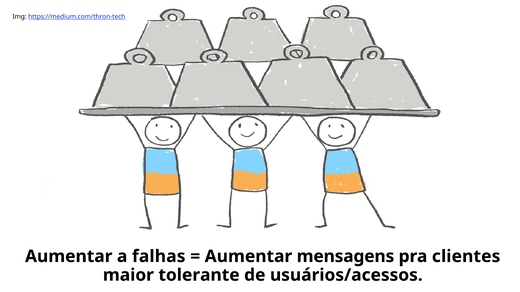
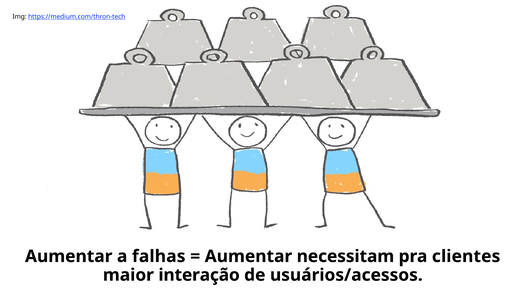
mensagens: mensagens -> necessitam (345, 257)
tolerante: tolerante -> interação (199, 276)
